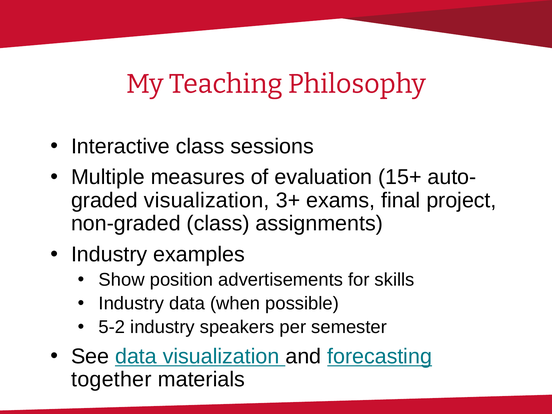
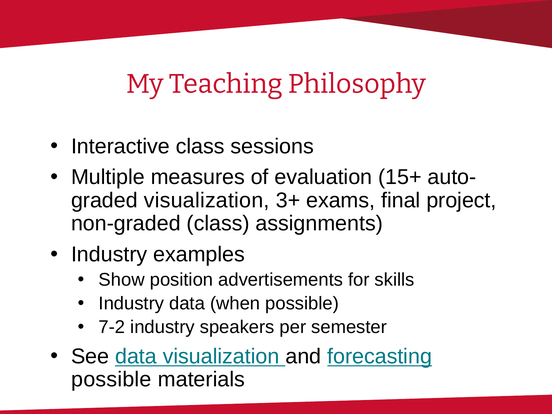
5-2: 5-2 -> 7-2 (112, 327)
together: together -> possible (111, 380)
